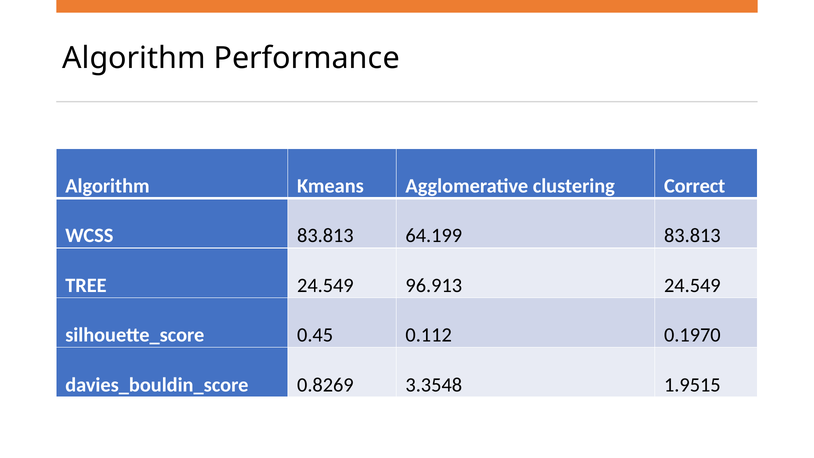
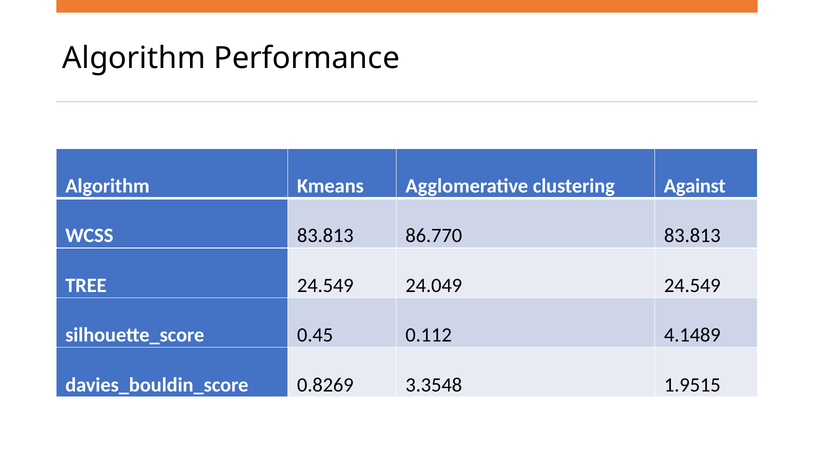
Correct: Correct -> Against (695, 186)
64.199: 64.199 -> 86.770 (434, 236)
96.913: 96.913 -> 24.049 (434, 285)
0.1970: 0.1970 -> 4.1489 (692, 335)
